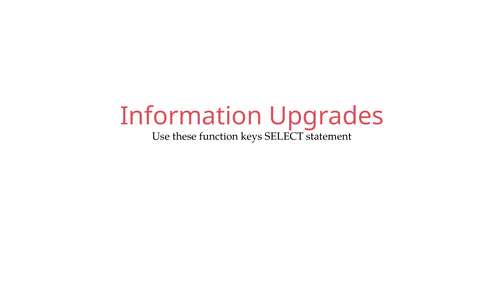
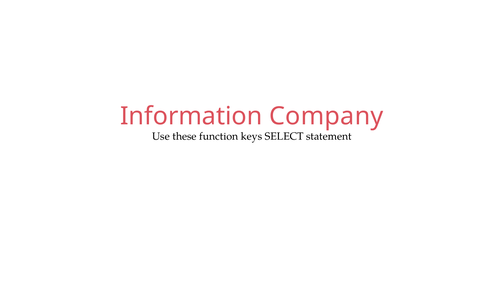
Upgrades: Upgrades -> Company (326, 116)
